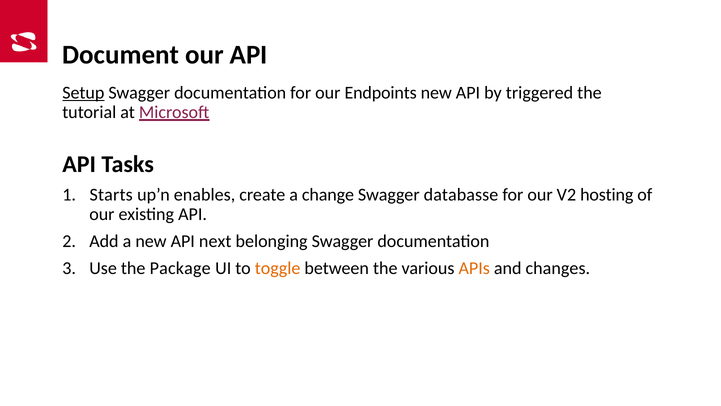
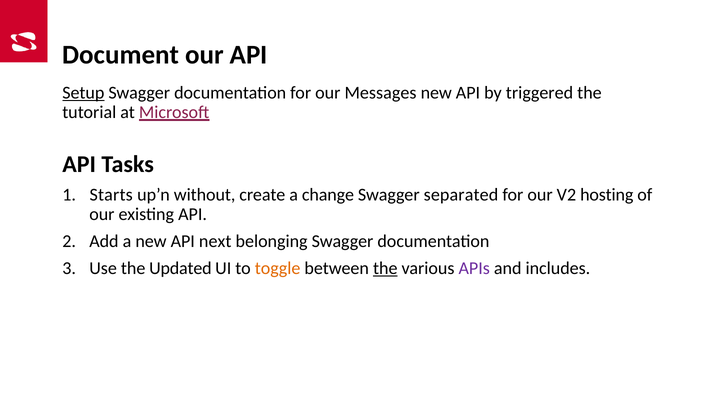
Endpoints: Endpoints -> Messages (381, 92)
enables: enables -> without (205, 194)
databasse: databasse -> separated (461, 194)
Package: Package -> Updated (180, 268)
the underline: none -> present (385, 268)
APIs colour: orange -> purple (474, 268)
changes: changes -> includes (558, 268)
